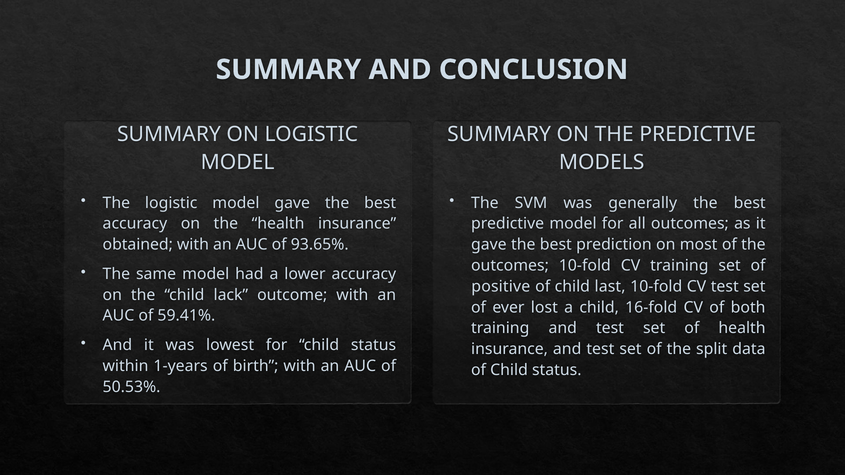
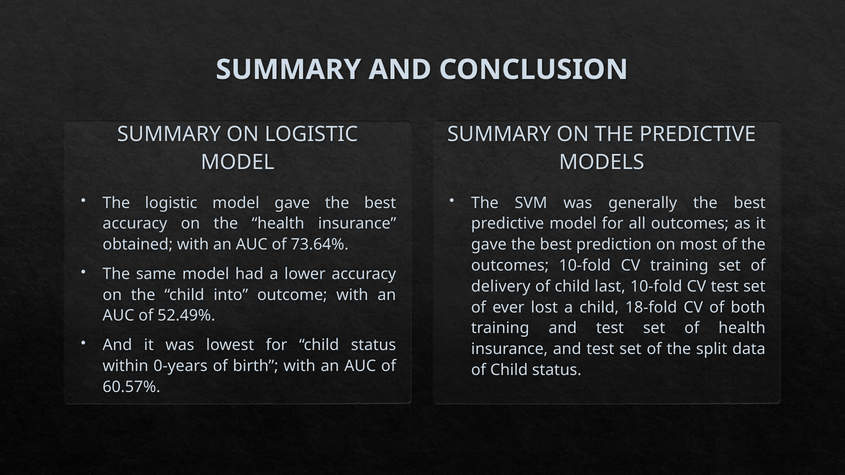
93.65%: 93.65% -> 73.64% (320, 245)
positive: positive -> delivery (501, 287)
lack: lack -> into (231, 295)
16-fold: 16-fold -> 18-fold (651, 308)
59.41%: 59.41% -> 52.49% (186, 316)
1-years: 1-years -> 0-years (181, 366)
50.53%: 50.53% -> 60.57% (132, 387)
